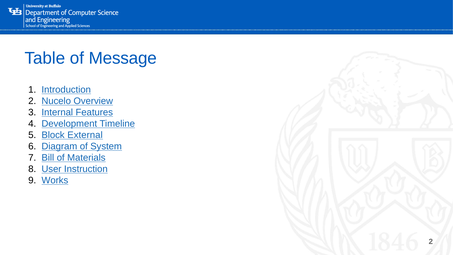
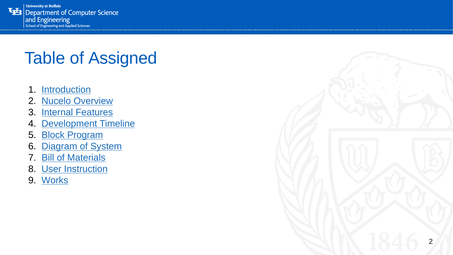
Message: Message -> Assigned (123, 58)
External: External -> Program (85, 135)
